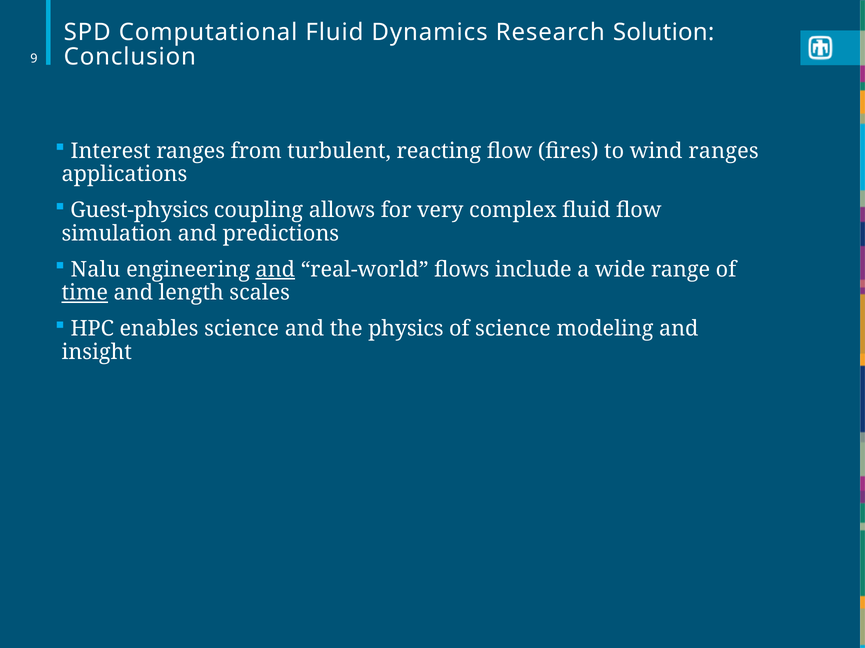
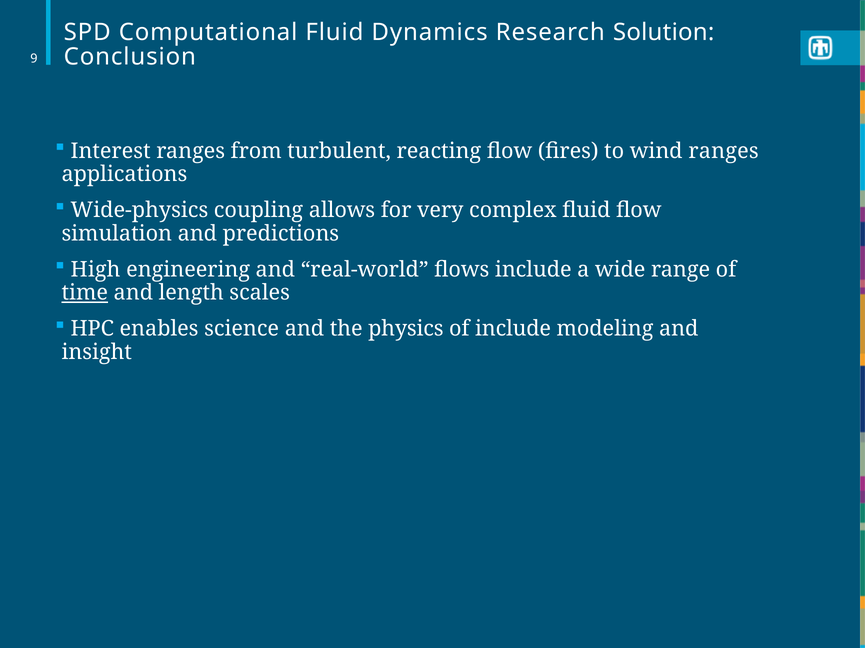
Guest-physics: Guest-physics -> Wide-physics (139, 210)
Nalu: Nalu -> High (96, 270)
and underline: present -> none (275, 270)
of science: science -> include (513, 329)
